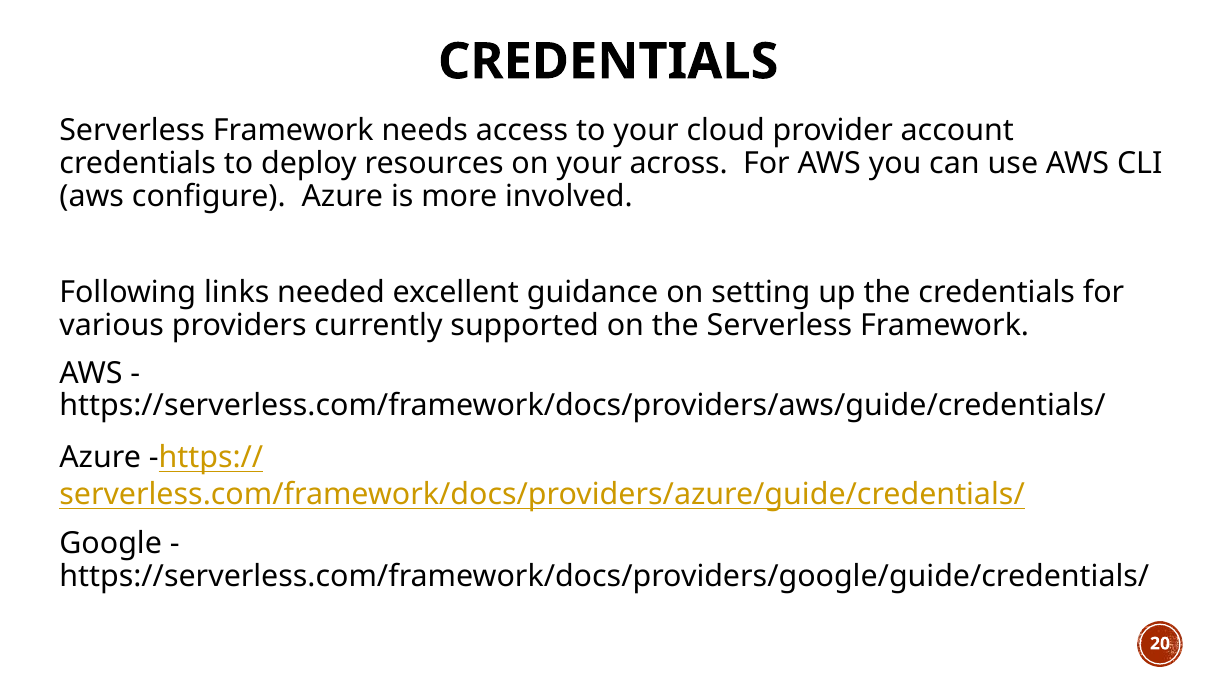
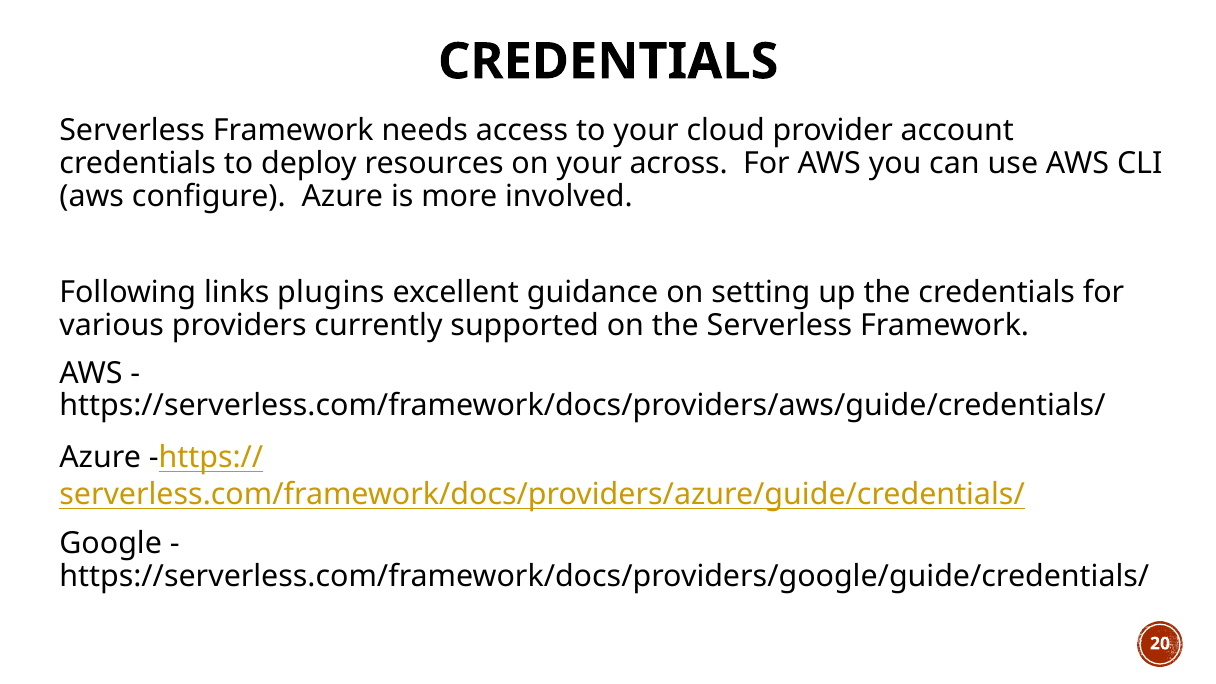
needed: needed -> plugins (331, 292)
